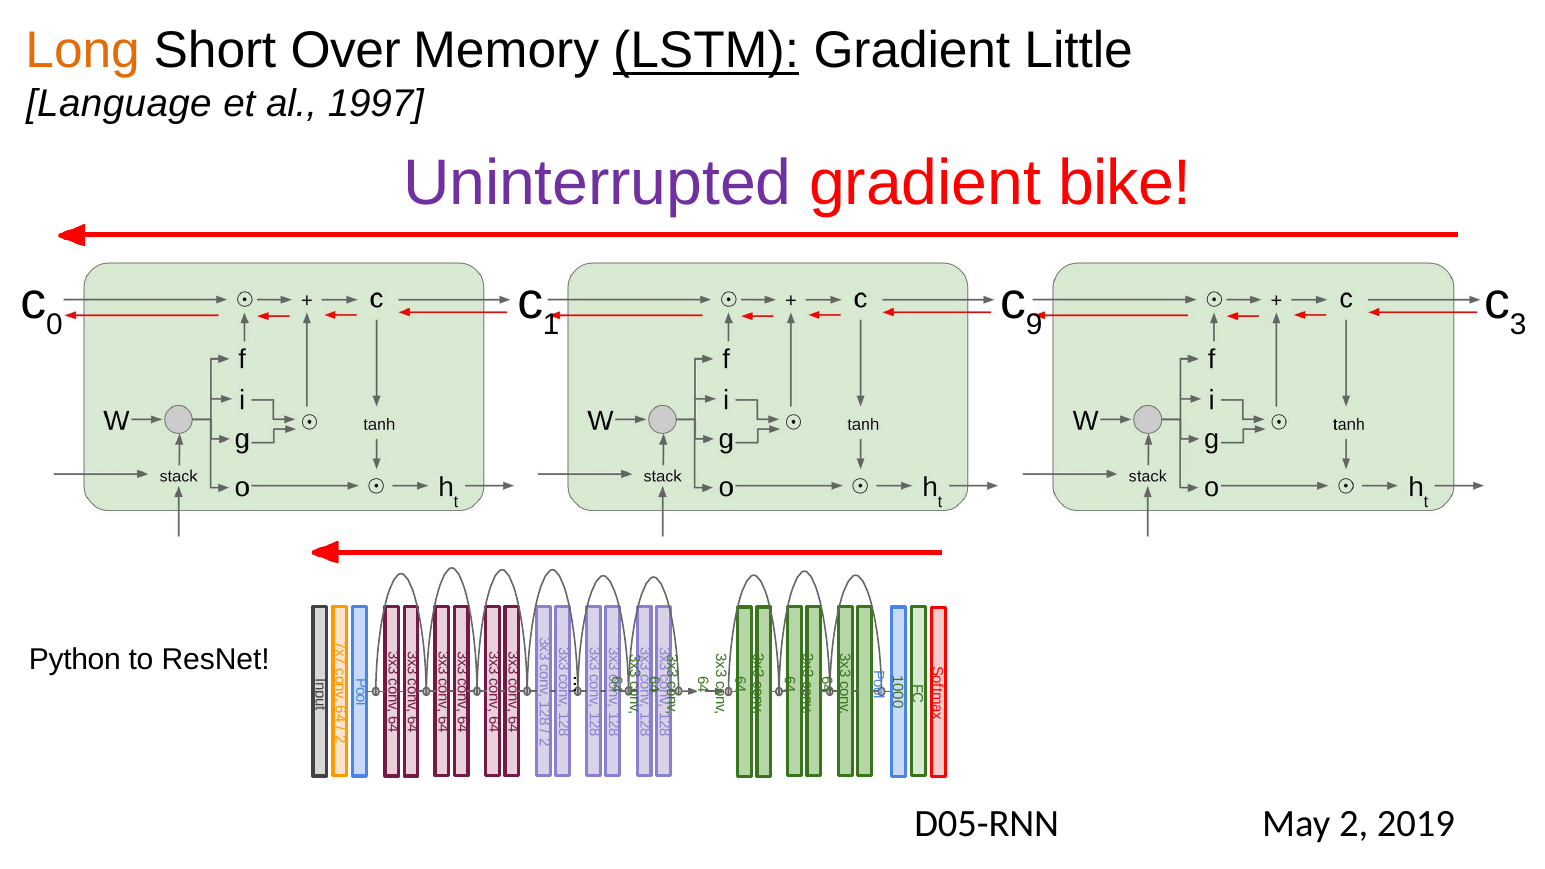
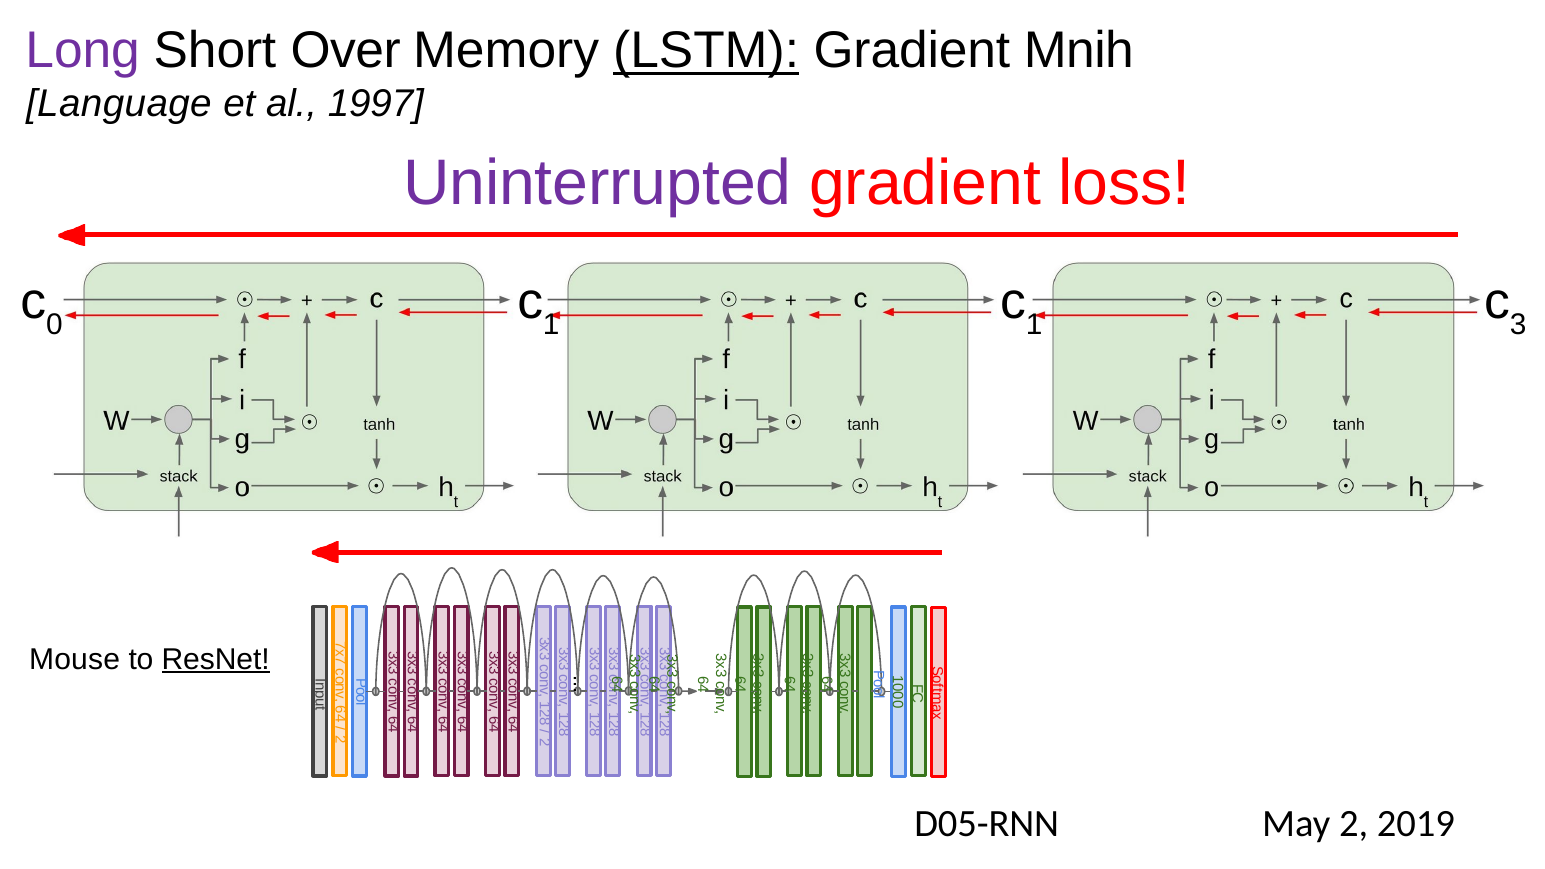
Long colour: orange -> purple (83, 51)
Little: Little -> Mnih (1079, 51)
bike: bike -> loss (1125, 184)
9: 9 -> 1 (1034, 325)
Python: Python -> Mouse (75, 659)
ResNet underline: none -> present (216, 659)
